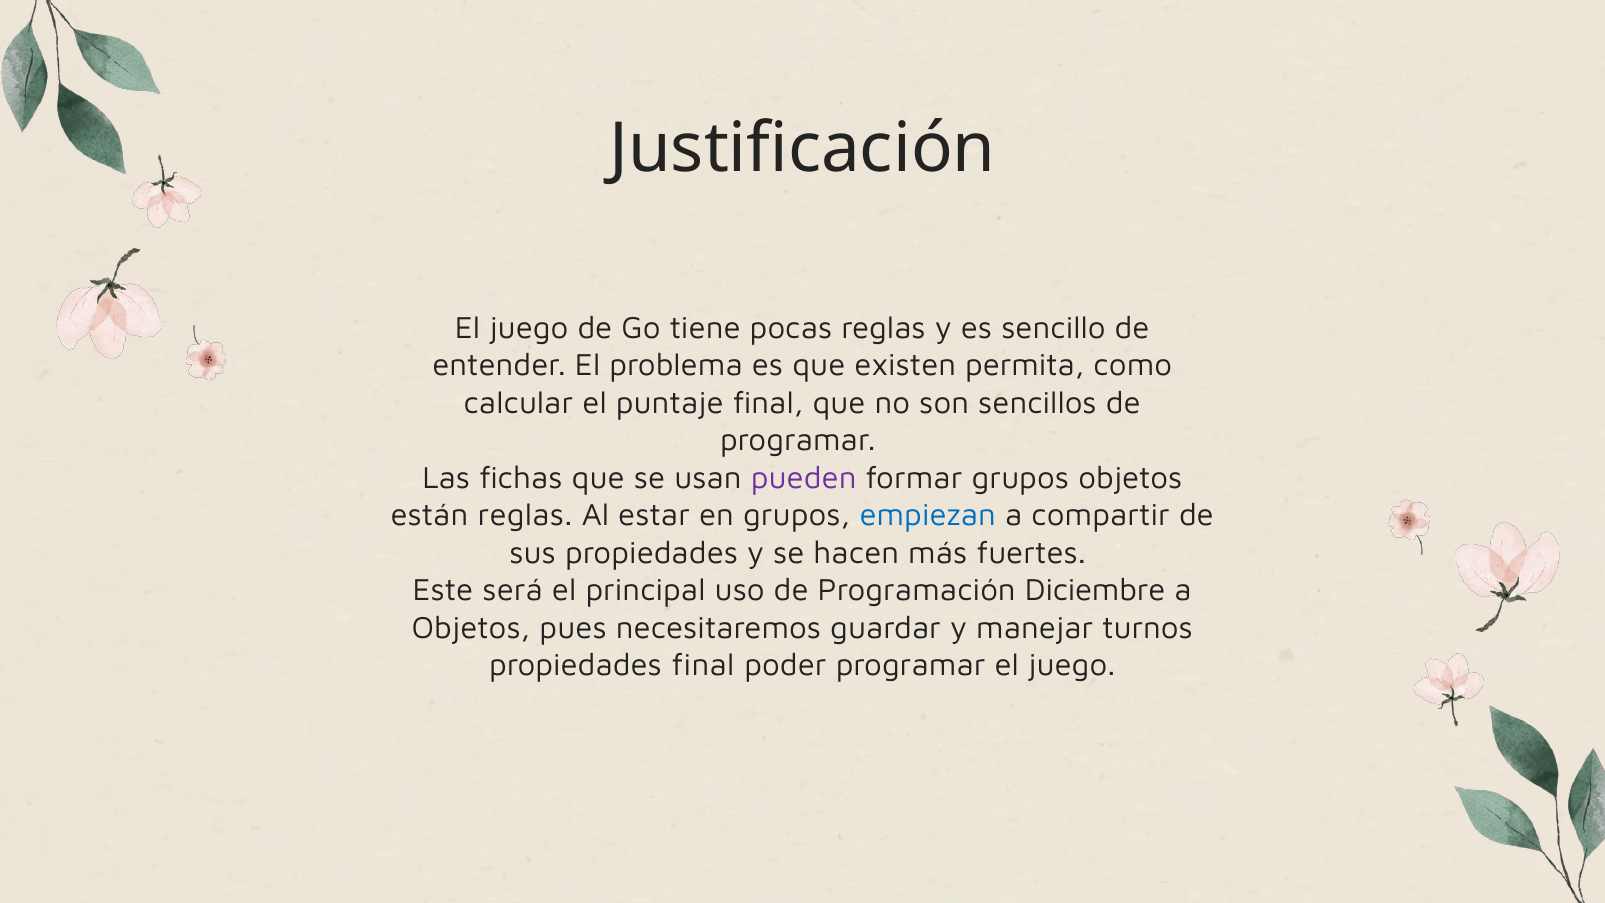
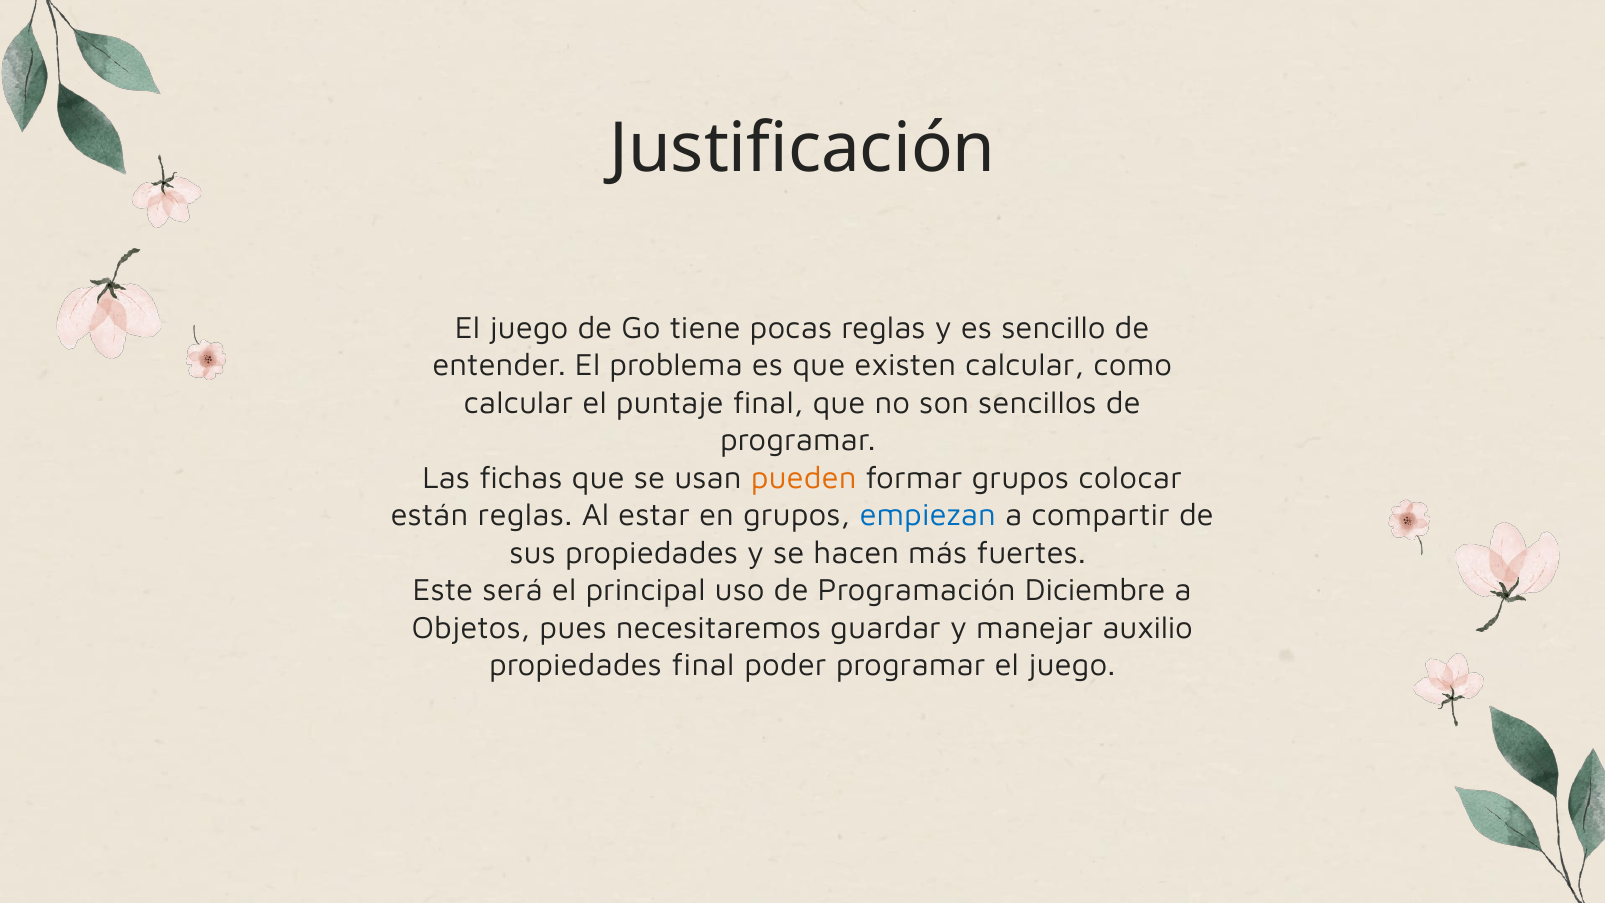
existen permita: permita -> calcular (1025, 365)
pueden colour: purple -> orange (804, 478)
grupos objetos: objetos -> colocar (1130, 478)
turnos: turnos -> auxilio (1148, 628)
